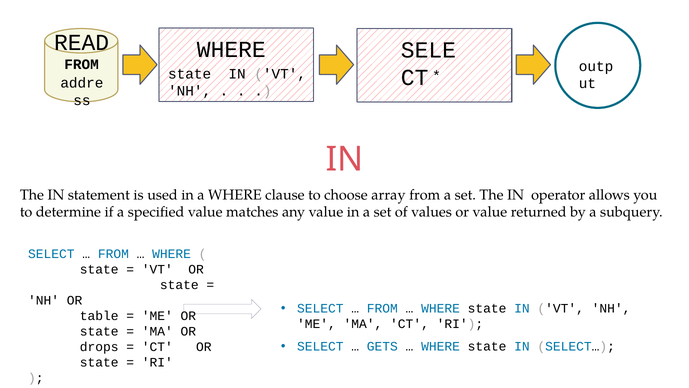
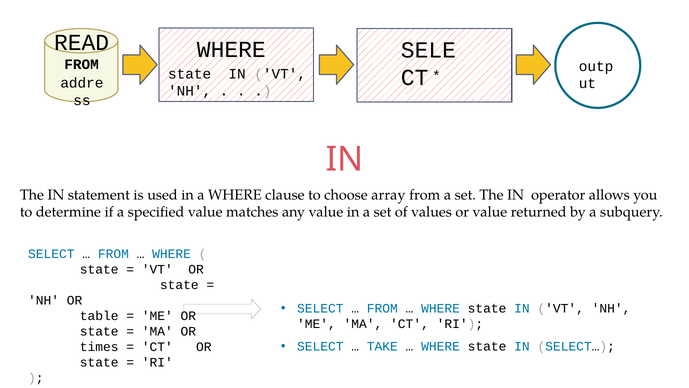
GETS: GETS -> TAKE (382, 346)
drops: drops -> times (99, 347)
